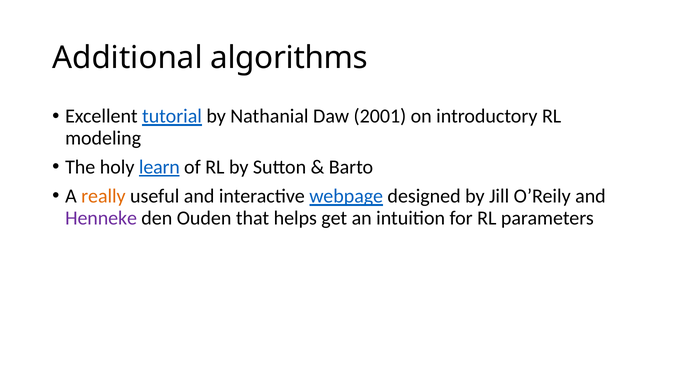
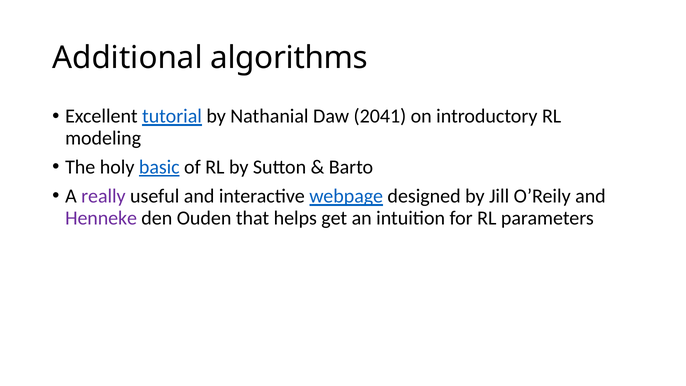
2001: 2001 -> 2041 (380, 116)
learn: learn -> basic (159, 167)
really colour: orange -> purple (103, 196)
